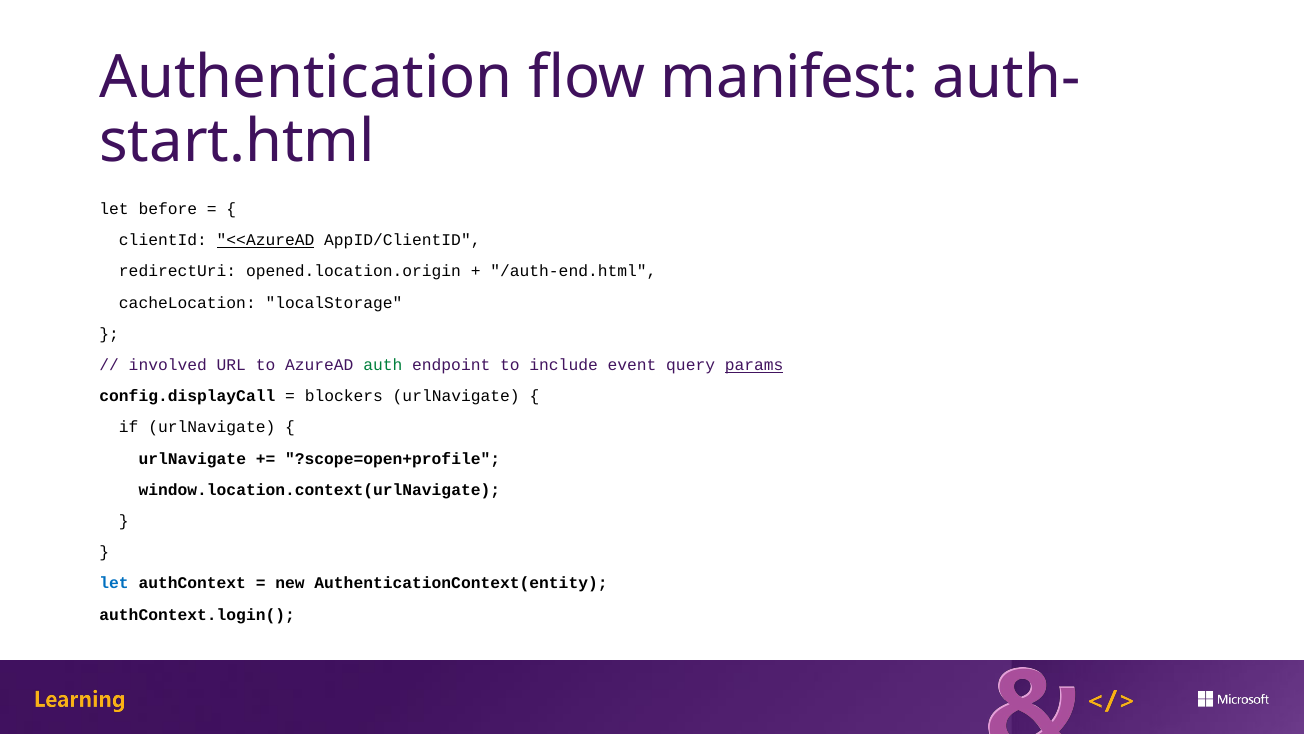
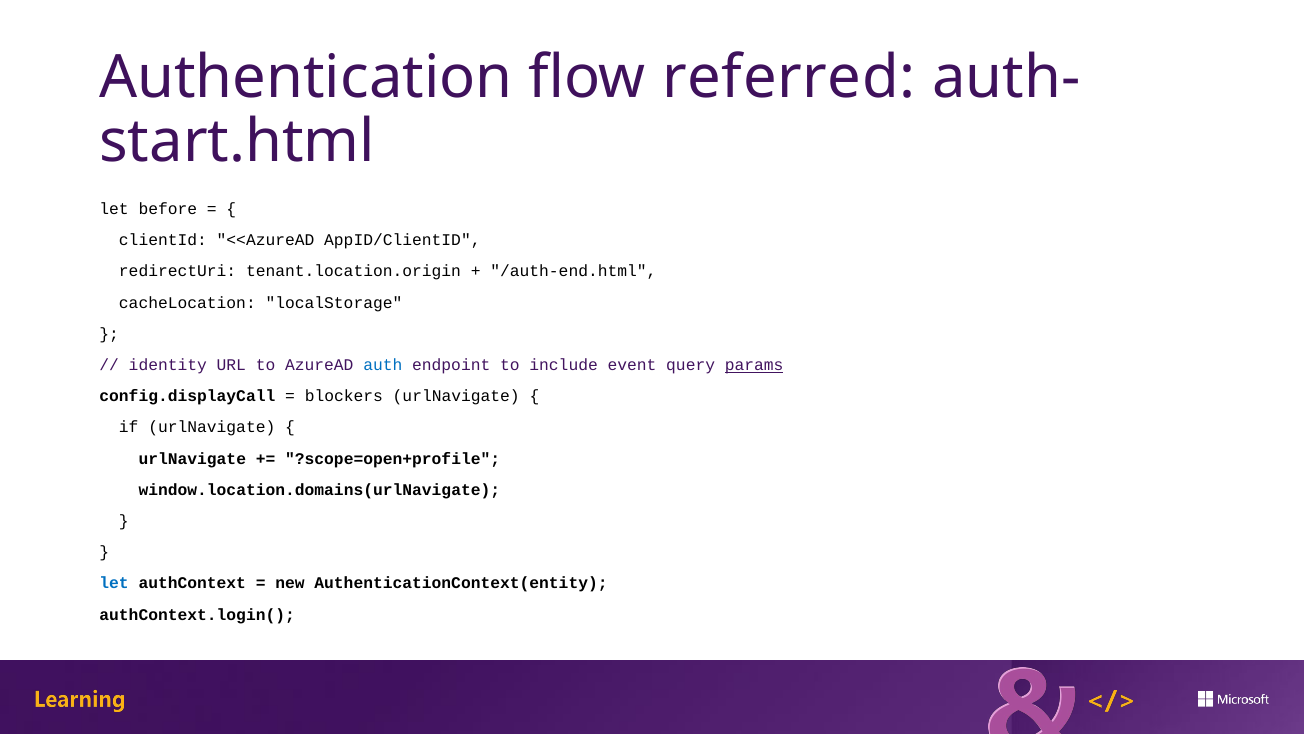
manifest: manifest -> referred (789, 77)
<<AzureAD underline: present -> none (266, 240)
opened.location.origin: opened.location.origin -> tenant.location.origin (354, 271)
involved: involved -> identity (168, 365)
auth colour: green -> blue (383, 365)
window.location.context(urlNavigate: window.location.context(urlNavigate -> window.location.domains(urlNavigate (319, 490)
